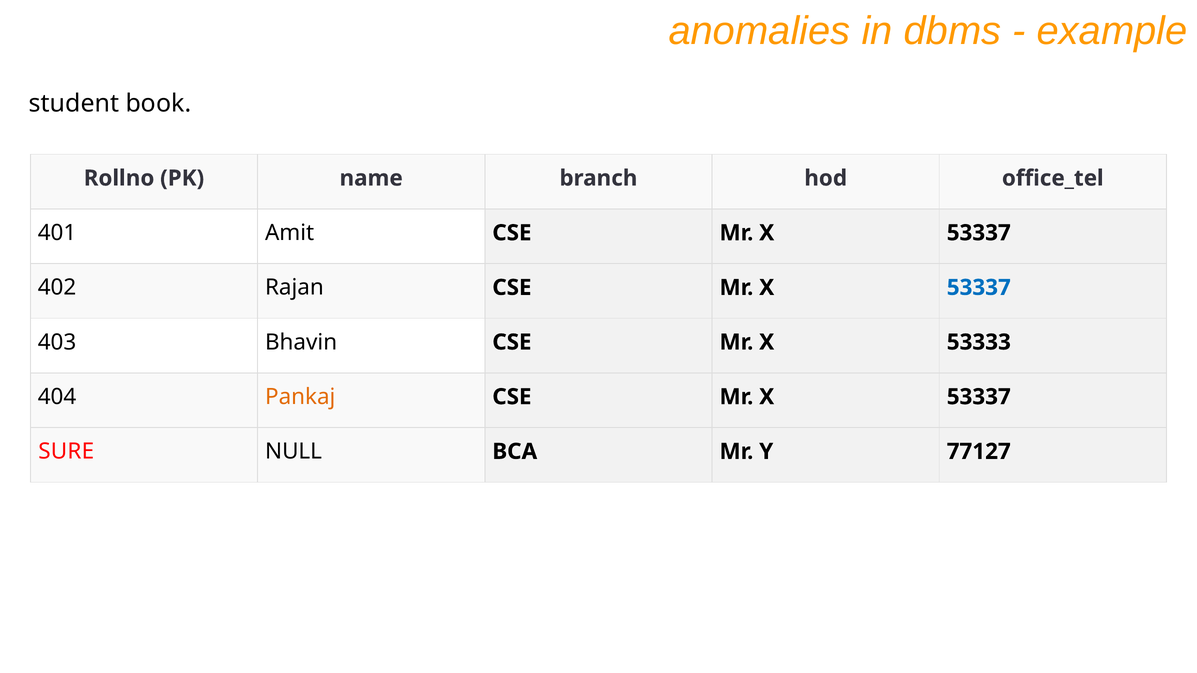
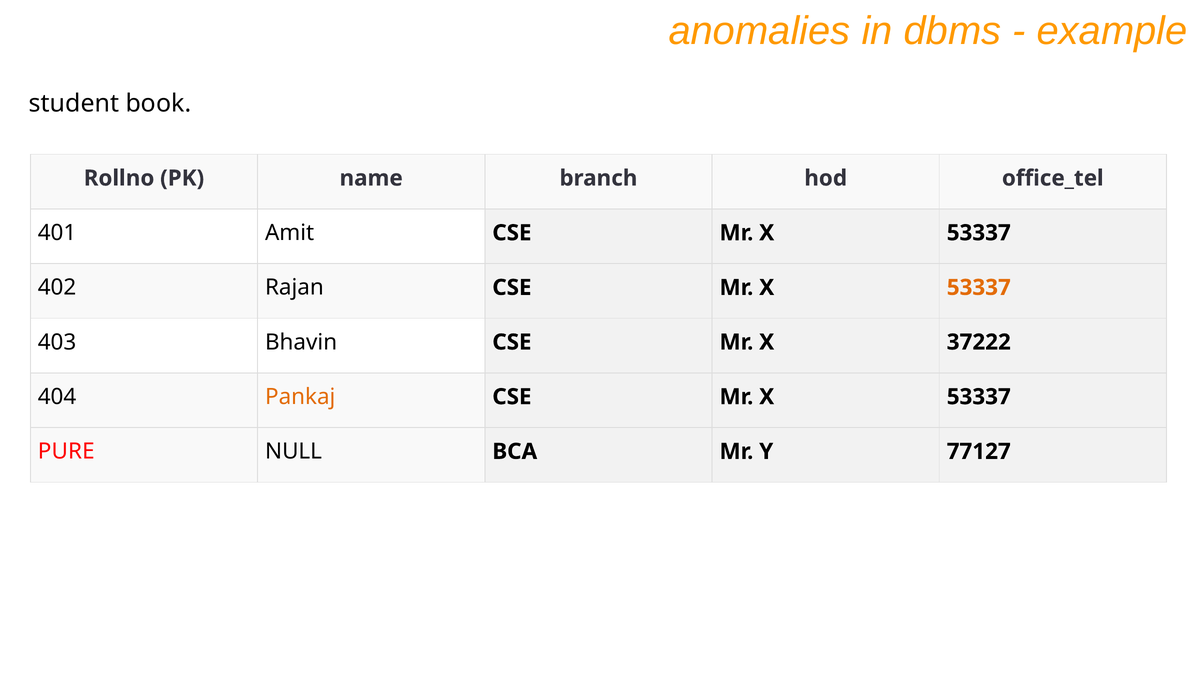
53337 colour: blue -> orange (979, 288)
53333: 53333 -> 37222 (979, 342)
SURE: SURE -> PURE (66, 452)
